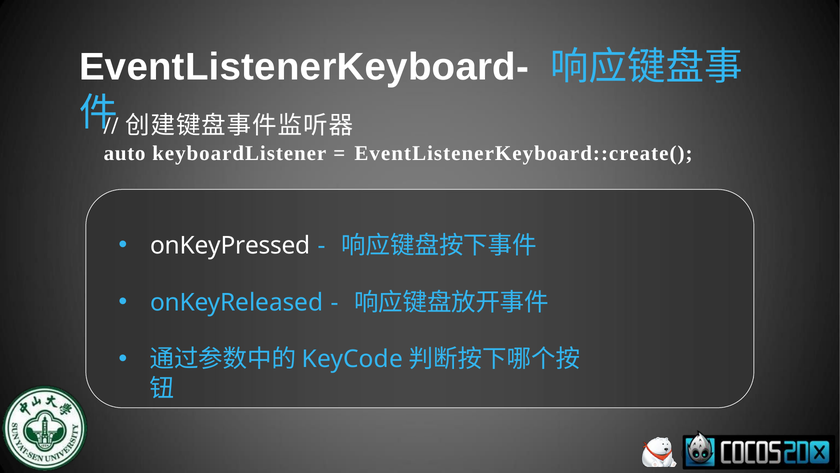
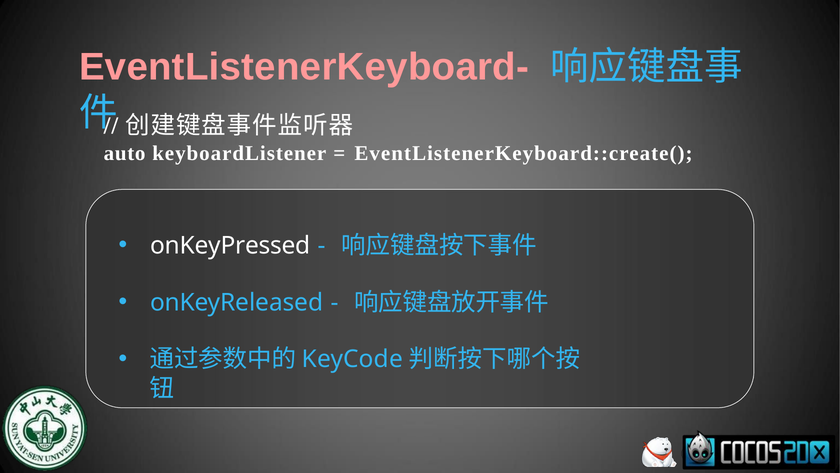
EventListenerKeyboard- colour: white -> pink (304, 67)
